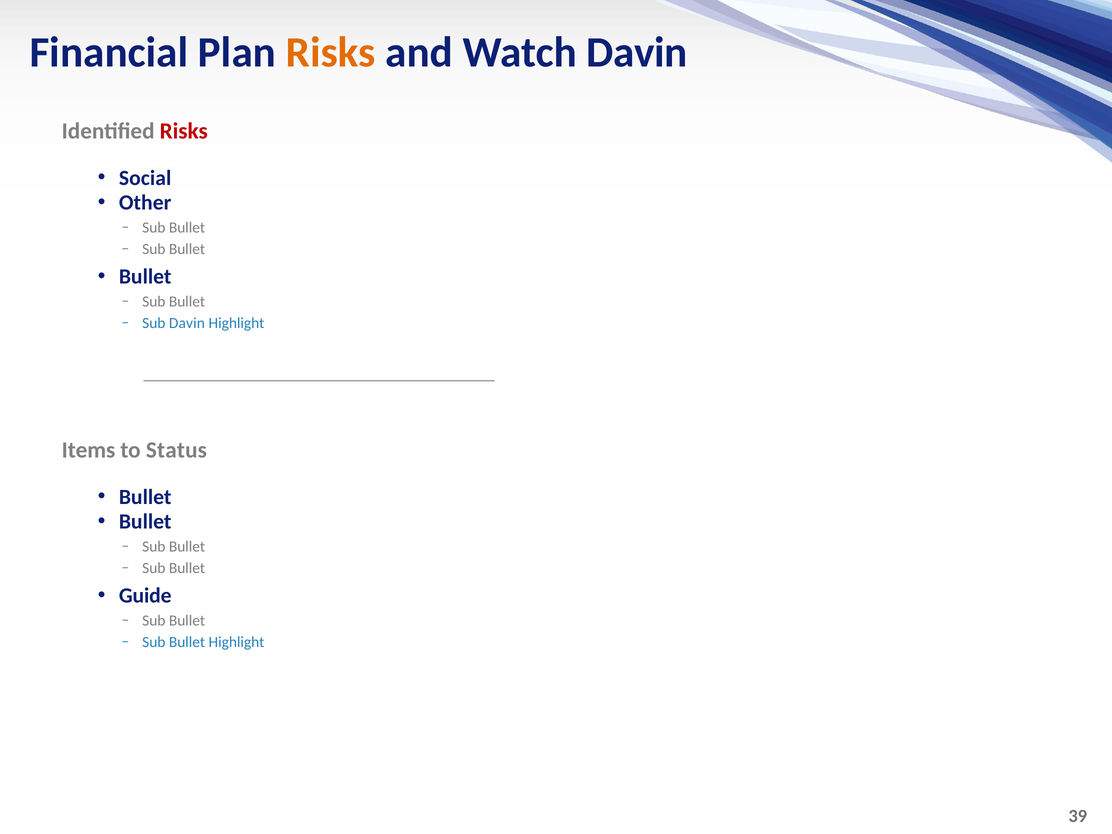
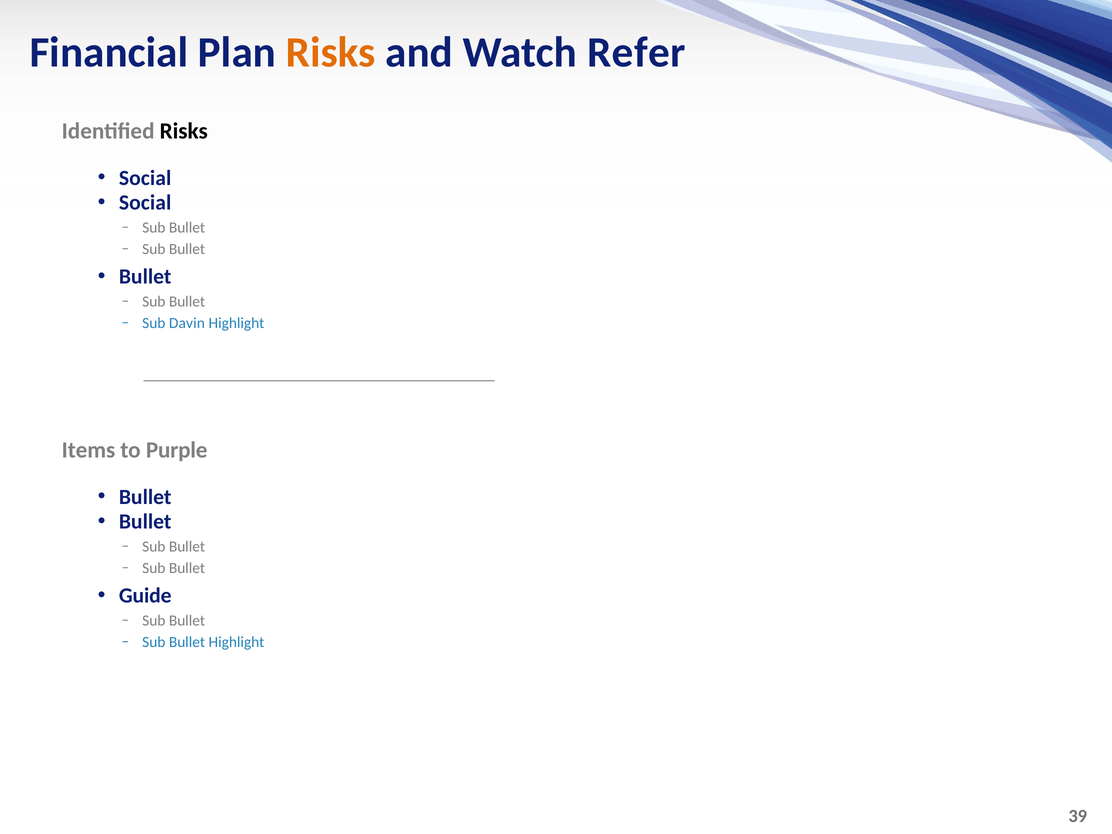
Watch Davin: Davin -> Refer (636, 52)
Risks colour: red -> black (184, 131)
Other: Other -> Social (145, 203)
Status: Status -> Purple (177, 450)
